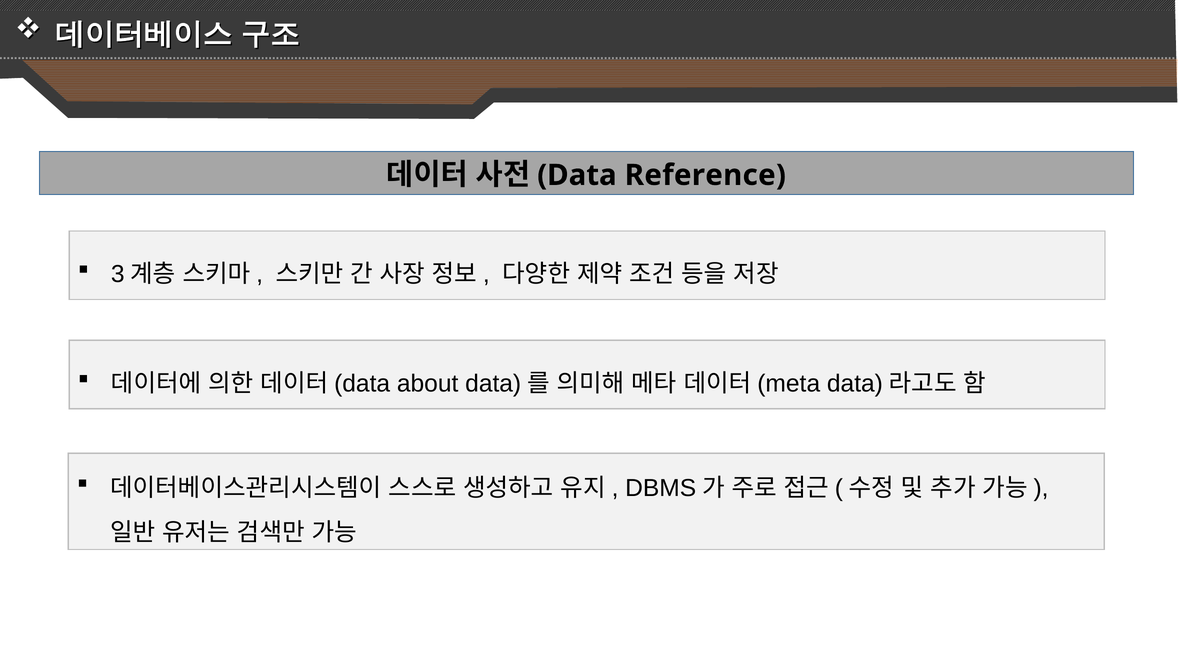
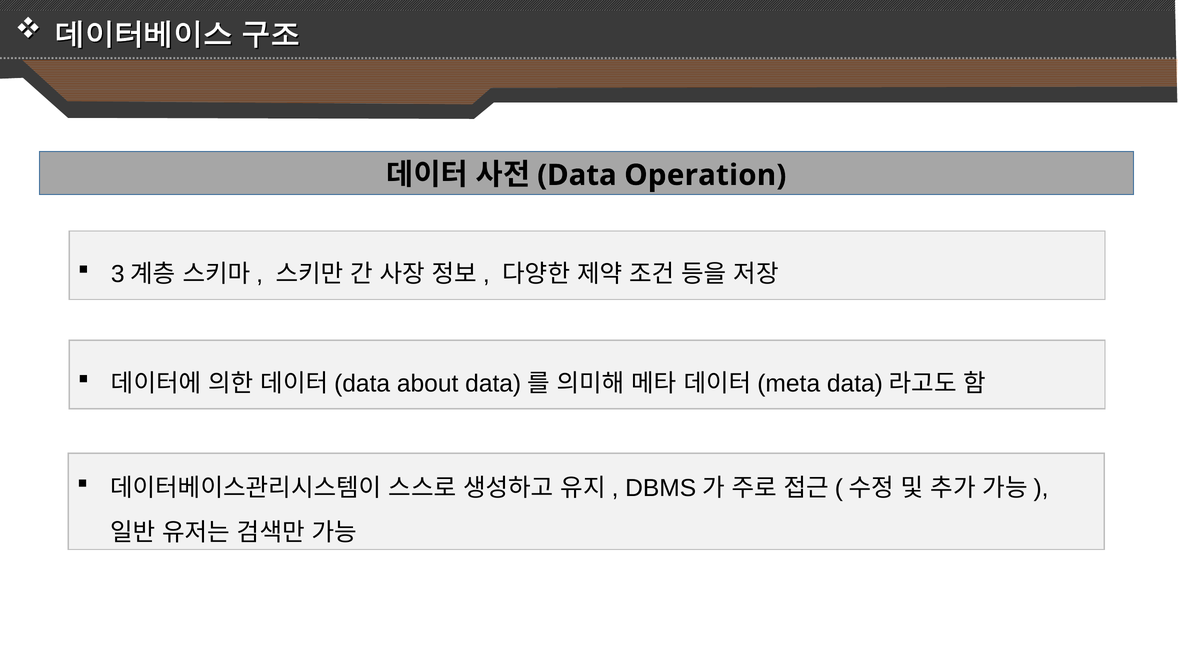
Reference: Reference -> Operation (705, 175)
